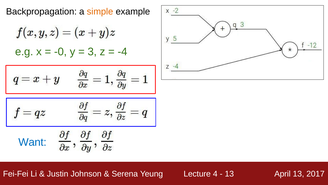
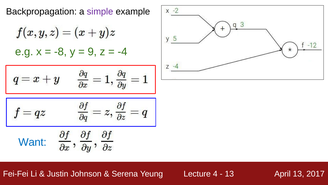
simple colour: orange -> purple (100, 12)
-0: -0 -> -8 (60, 52)
3: 3 -> 9 (92, 52)
